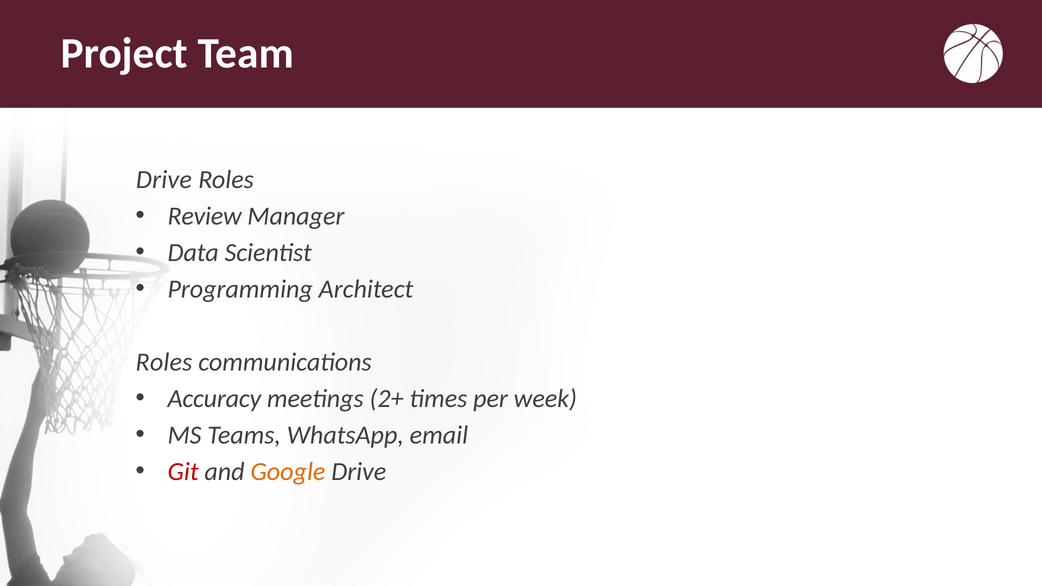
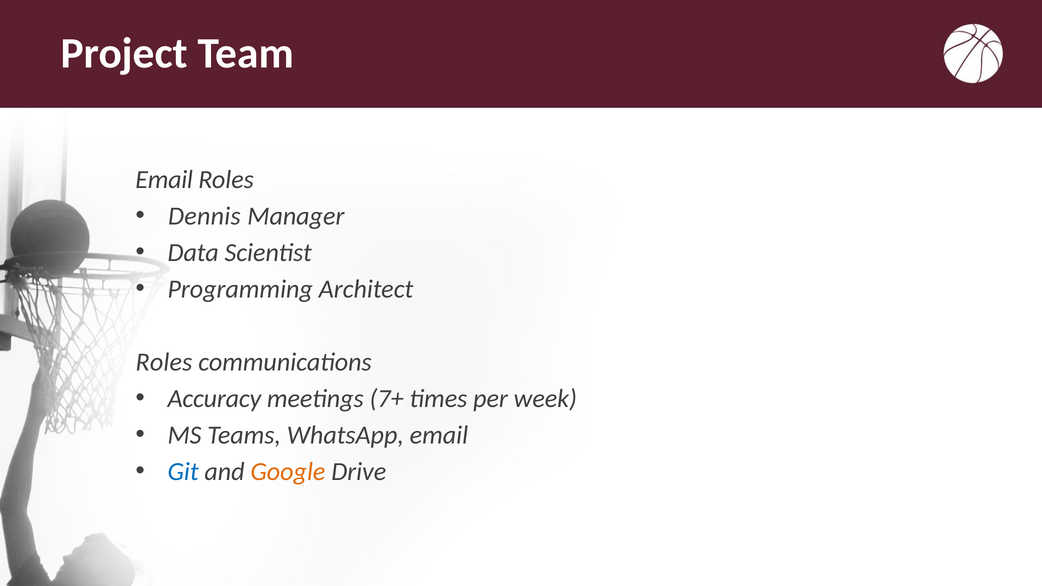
Drive: Drive -> Email (164, 180)
Review: Review -> Dennis (204, 216)
2+: 2+ -> 7+ (387, 399)
Git colour: red -> blue (183, 472)
